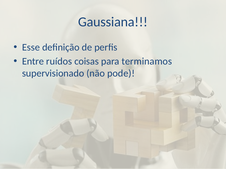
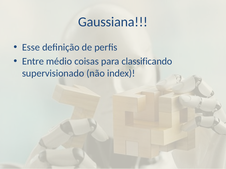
ruídos: ruídos -> médio (59, 61)
terminamos: terminamos -> classificando (147, 61)
pode: pode -> index (121, 74)
